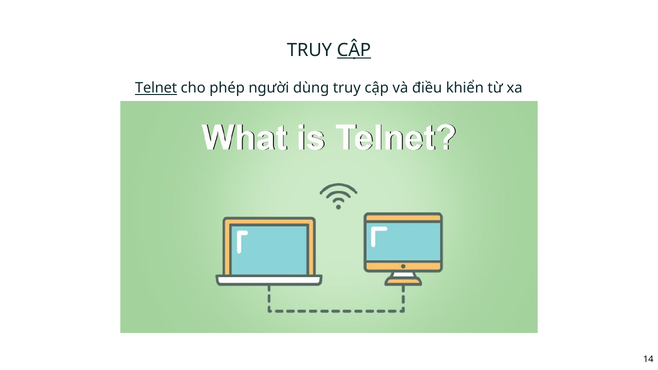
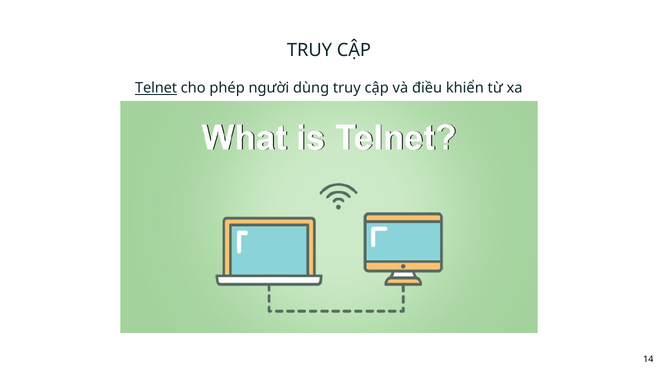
CẬP underline: present -> none (354, 50)
